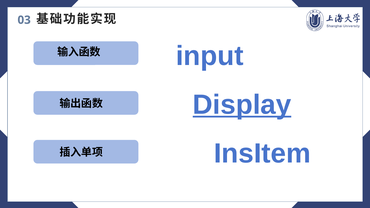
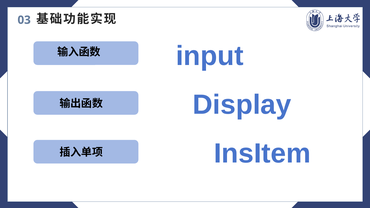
Display underline: present -> none (242, 105)
